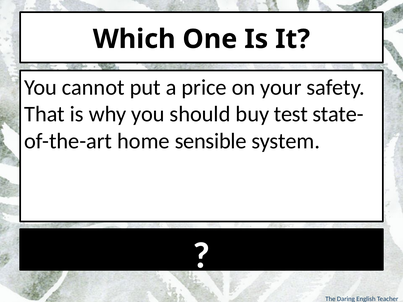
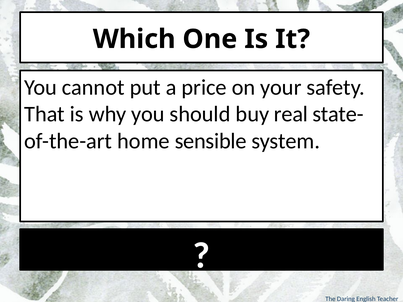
test: test -> real (291, 114)
